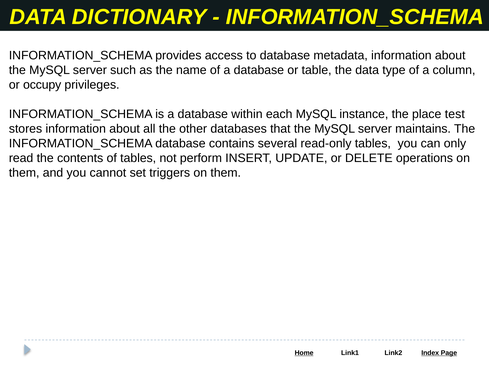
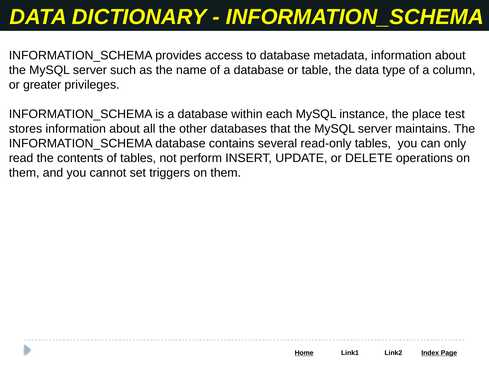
occupy: occupy -> greater (42, 85)
